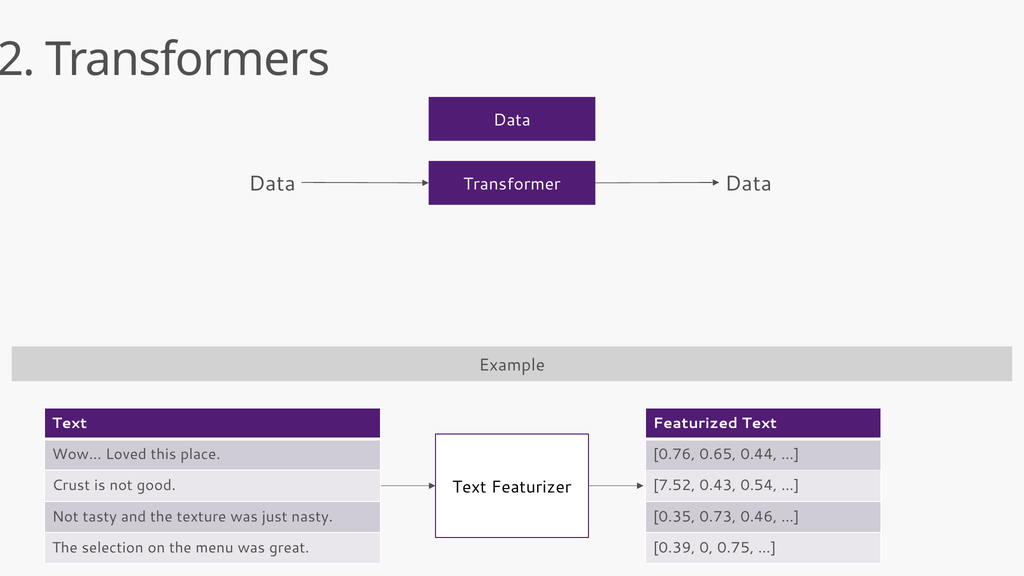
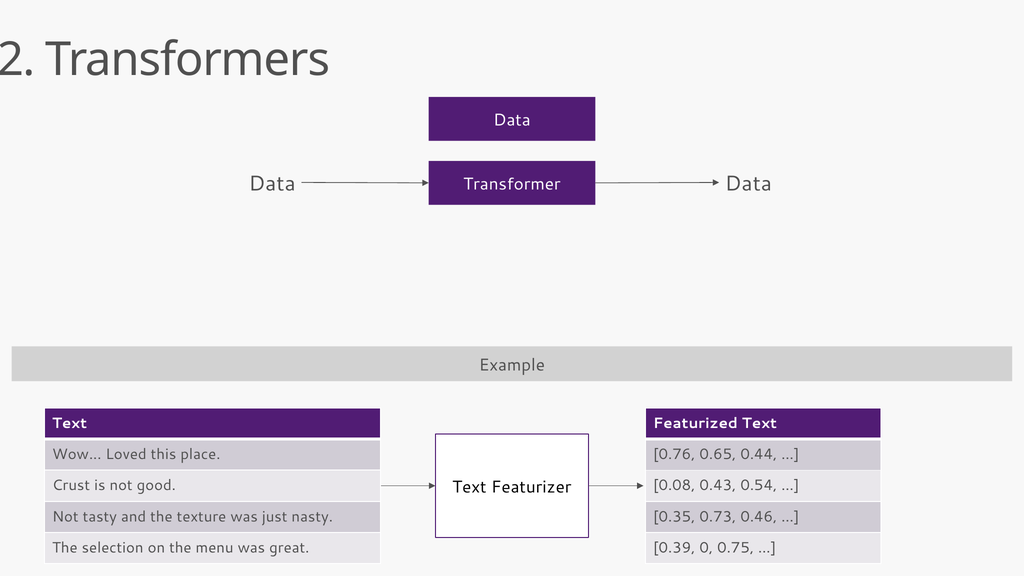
7.52: 7.52 -> 0.08 (674, 486)
